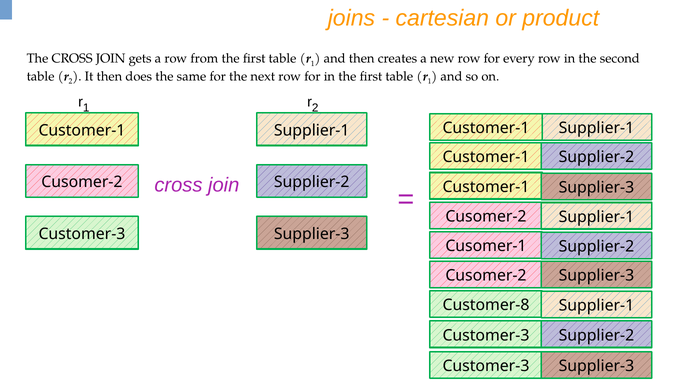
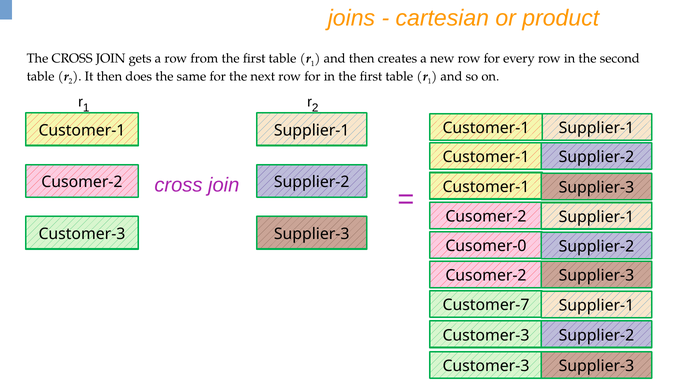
Cusomer-1: Cusomer-1 -> Cusomer-0 (486, 246)
Customer-8: Customer-8 -> Customer-7 (486, 305)
